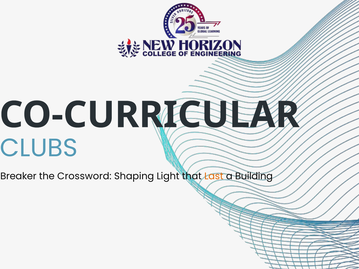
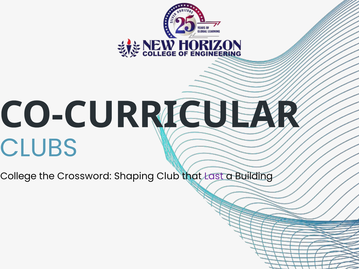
Breaker: Breaker -> College (18, 176)
Light: Light -> Club (168, 176)
Last colour: orange -> purple (214, 176)
